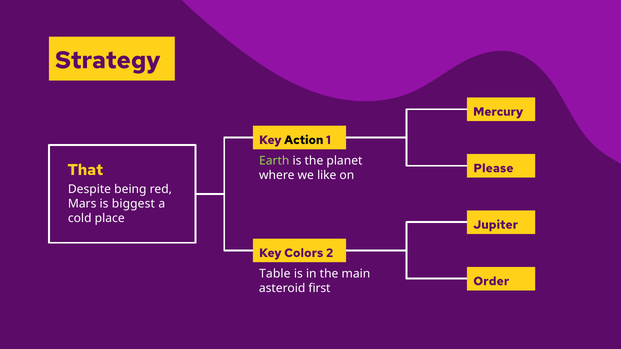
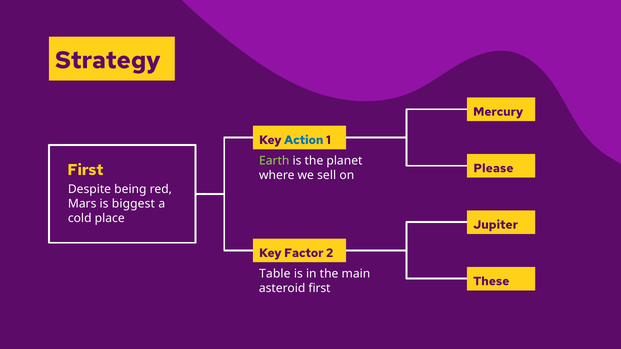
Action colour: black -> blue (304, 140)
That: That -> First (85, 170)
like: like -> sell (327, 175)
Colors: Colors -> Factor (304, 253)
Order: Order -> These (491, 281)
